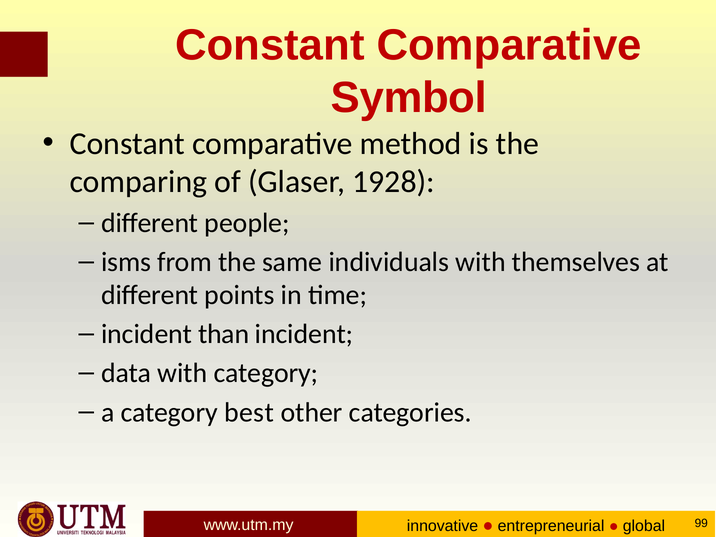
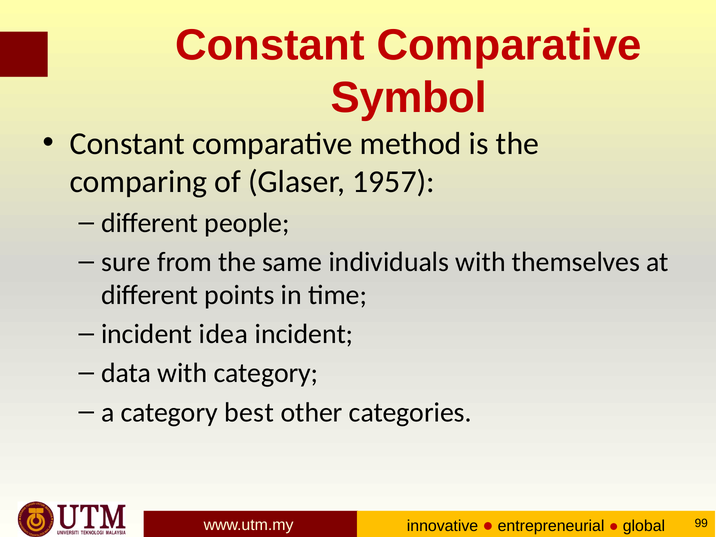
1928: 1928 -> 1957 (393, 182)
isms: isms -> sure (126, 262)
than: than -> idea (223, 334)
